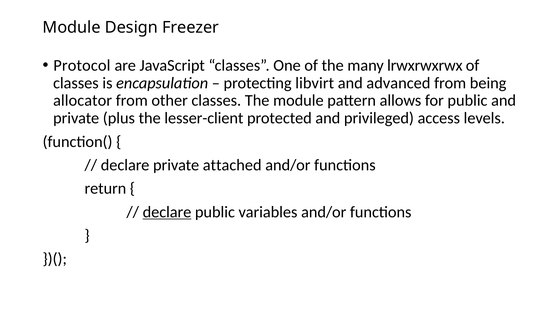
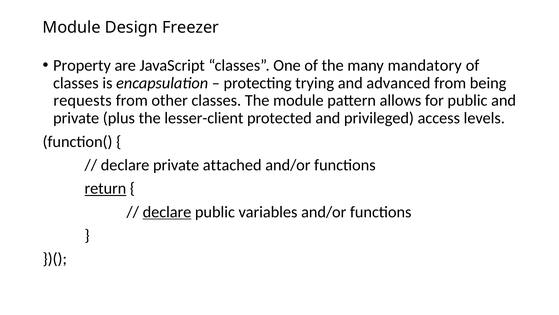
Protocol: Protocol -> Property (82, 65)
lrwxrwxrwx: lrwxrwxrwx -> mandatory (425, 65)
libvirt: libvirt -> trying (315, 83)
allocator: allocator -> requests (83, 100)
return underline: none -> present (105, 188)
